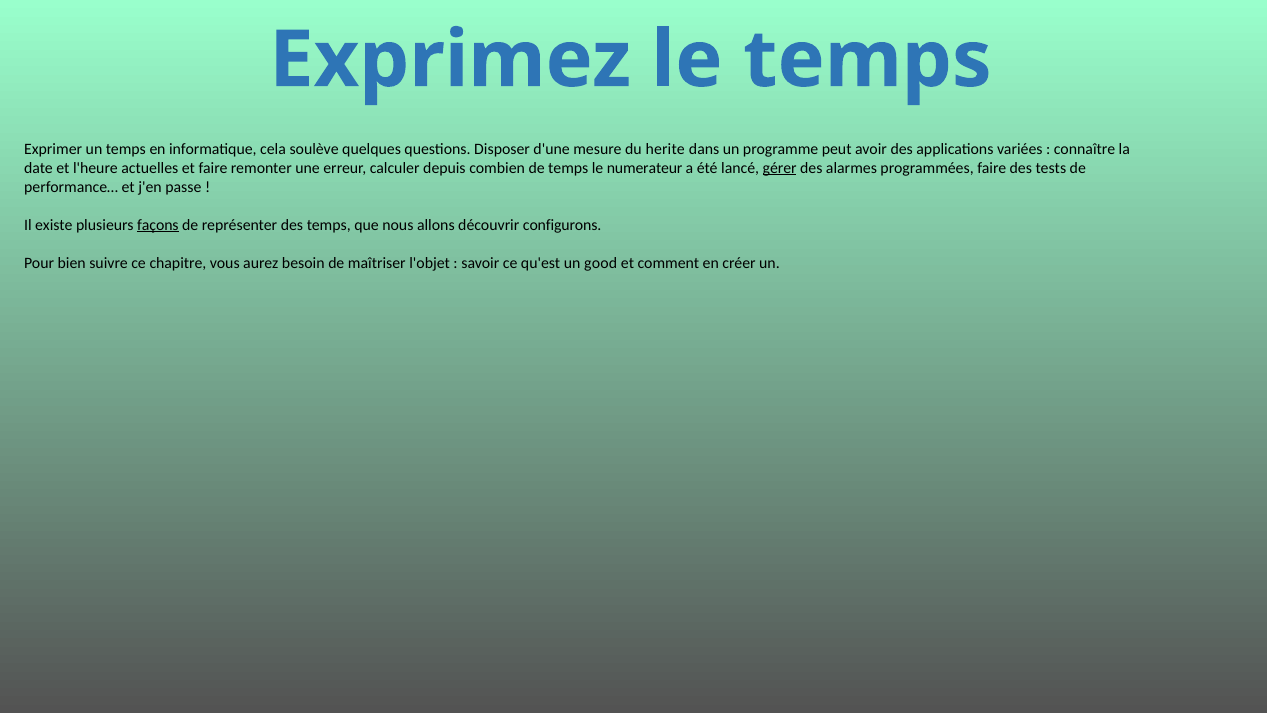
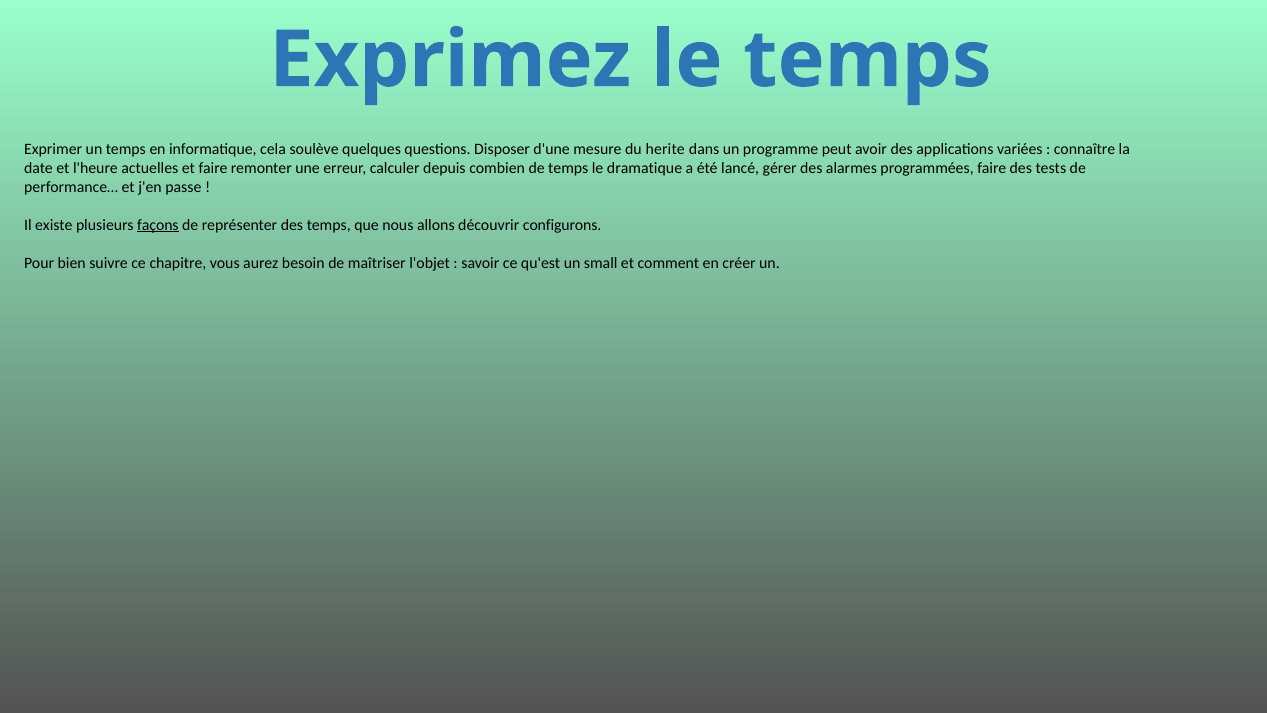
numerateur: numerateur -> dramatique (645, 168)
gérer underline: present -> none (780, 168)
good: good -> small (601, 263)
